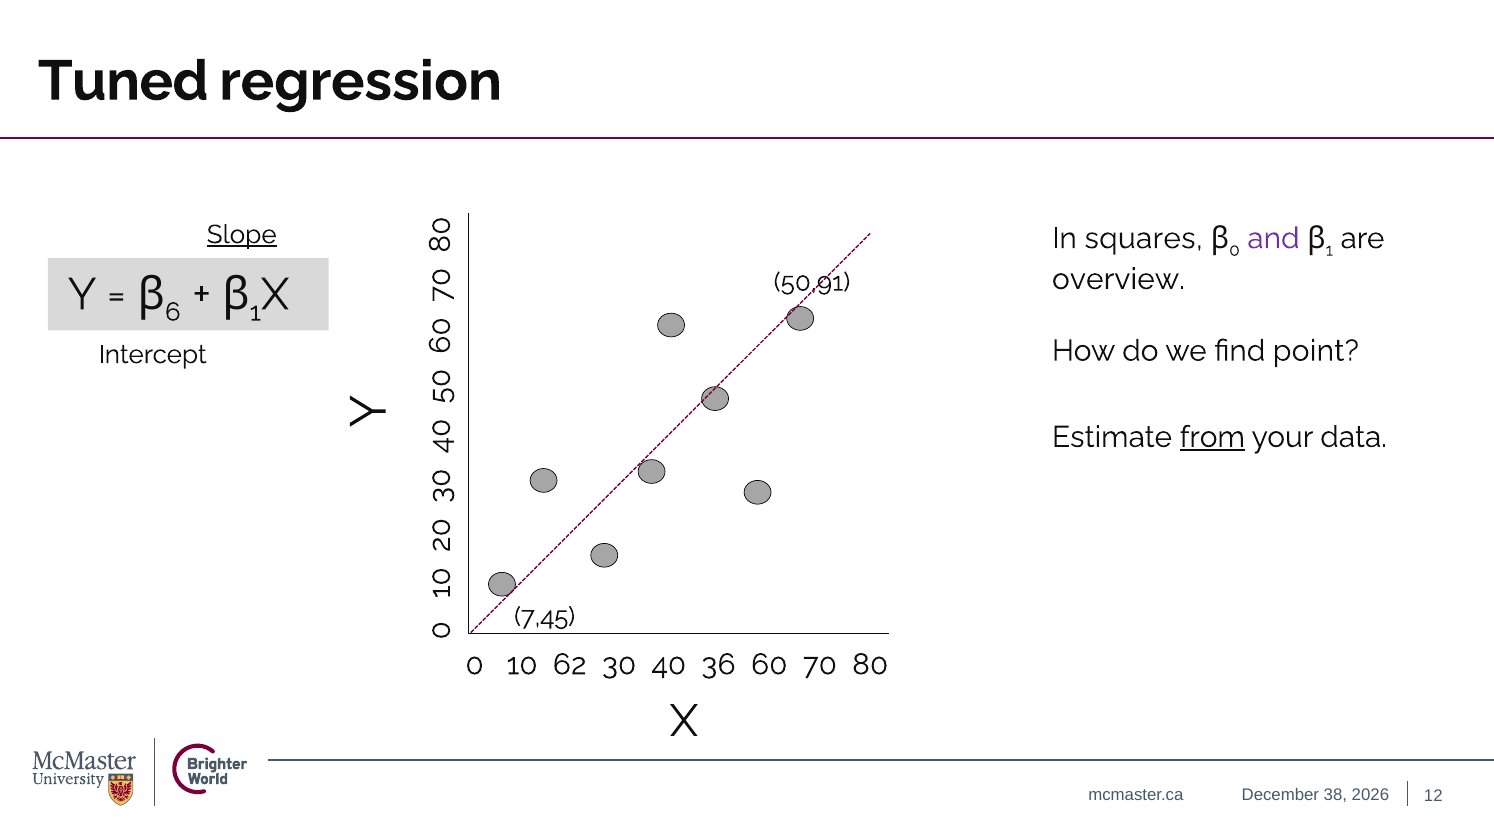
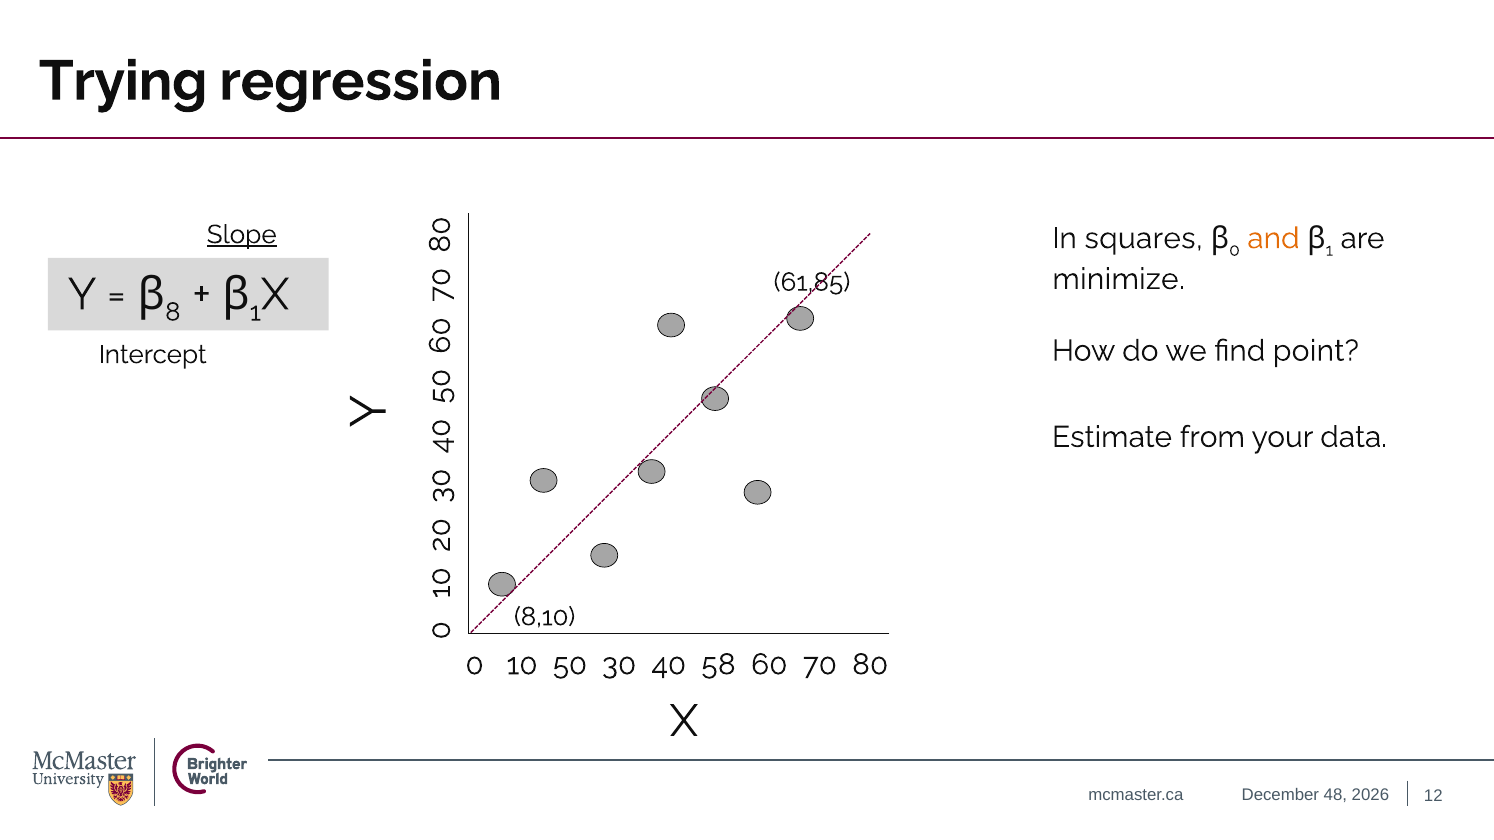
Tuned: Tuned -> Trying (123, 81)
and colour: purple -> orange (1273, 238)
overview: overview -> minimize (1118, 279)
50,91: 50,91 -> 61,85 (812, 282)
6: 6 -> 8 (173, 312)
from underline: present -> none (1212, 437)
7,45: 7,45 -> 8,10 (545, 617)
62: 62 -> 50 (570, 665)
36: 36 -> 58 (719, 665)
38: 38 -> 48 (1335, 795)
